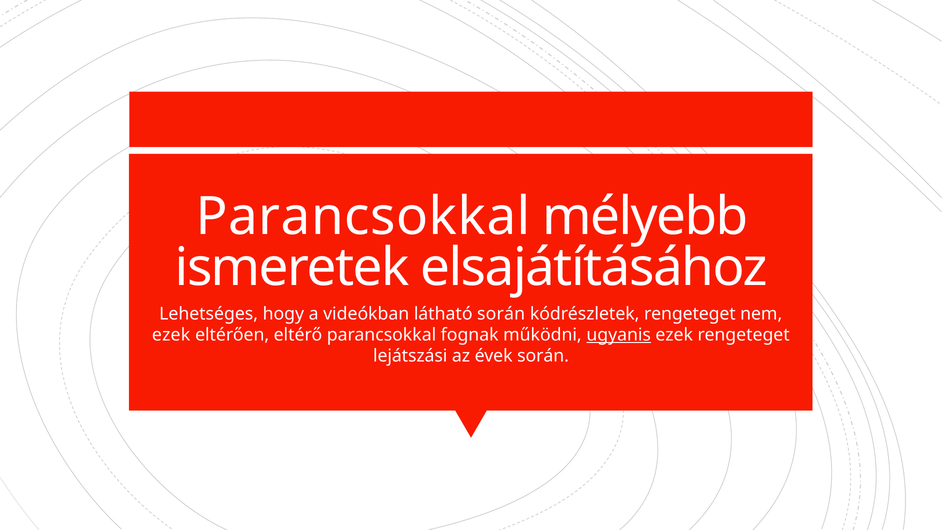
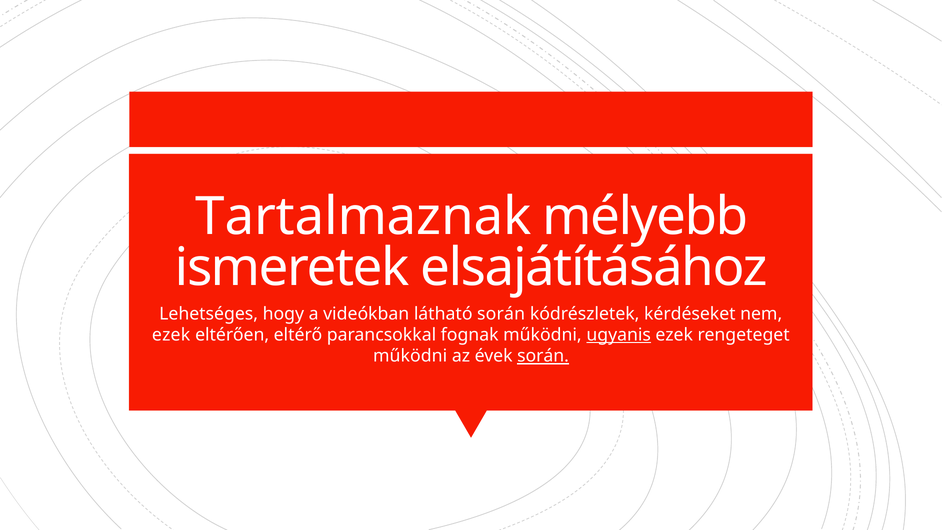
Parancsokkal: Parancsokkal -> Tartalmaznak (363, 217)
kódrészletek rengeteget: rengeteget -> kérdéseket (690, 314)
lejátszási: lejátszási -> működni (410, 356)
során underline: none -> present (543, 356)
